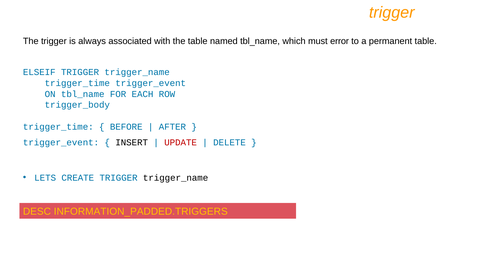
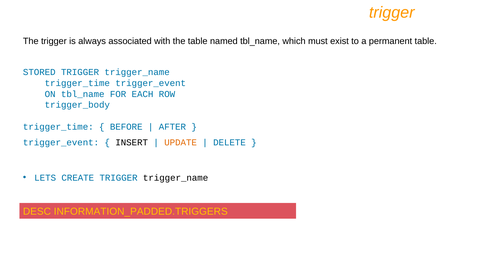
error: error -> exist (340, 41)
ELSEIF: ELSEIF -> STORED (39, 72)
UPDATE colour: red -> orange (181, 142)
